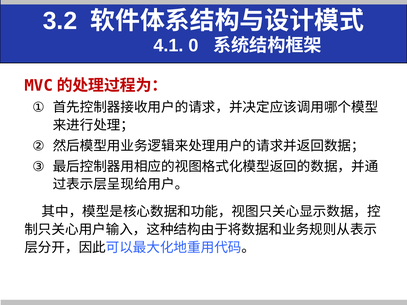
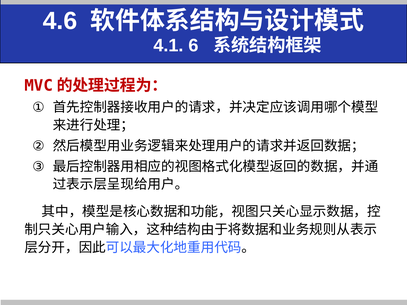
3.2: 3.2 -> 4.6 (60, 21)
0: 0 -> 6 (194, 46)
